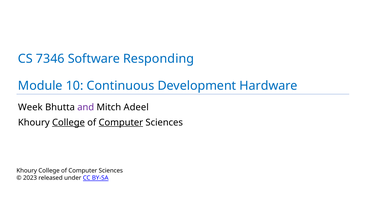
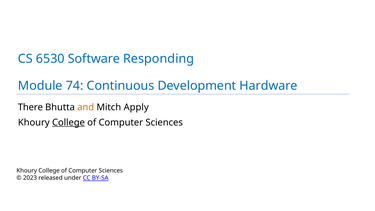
7346: 7346 -> 6530 (50, 59)
10: 10 -> 74 (75, 86)
Week: Week -> There (30, 107)
and colour: purple -> orange (86, 107)
Adeel: Adeel -> Apply (136, 107)
Computer underline: present -> none (121, 122)
